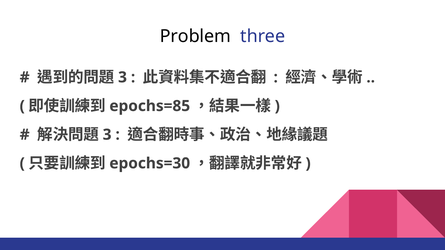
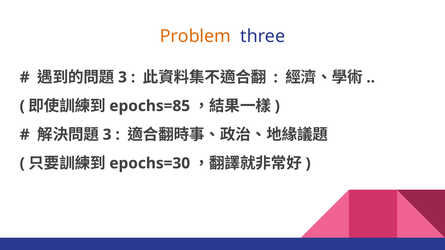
Problem colour: black -> orange (195, 36)
